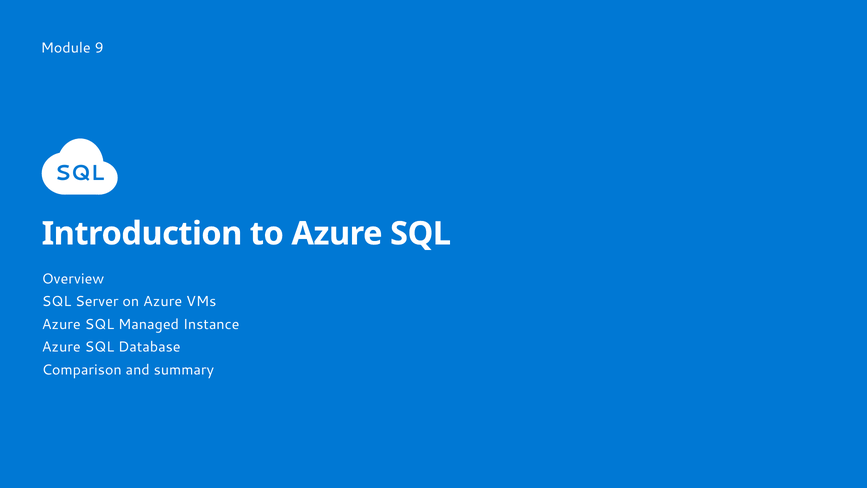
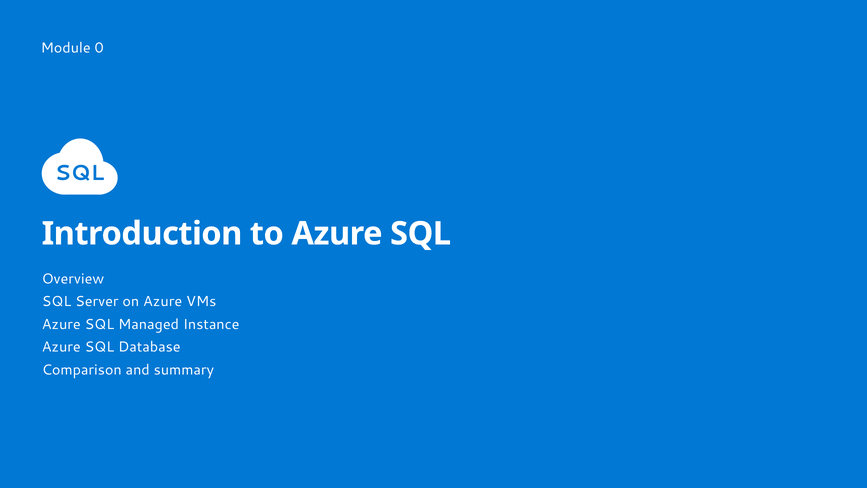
9: 9 -> 0 (99, 48)
